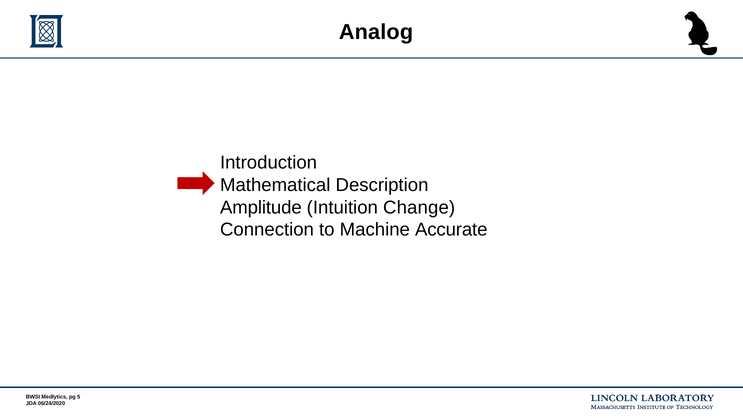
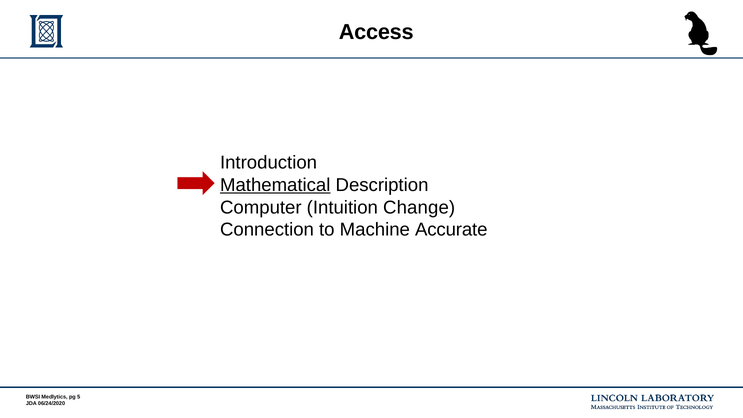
Analog: Analog -> Access (376, 32)
Mathematical underline: none -> present (275, 185)
Amplitude: Amplitude -> Computer (261, 207)
